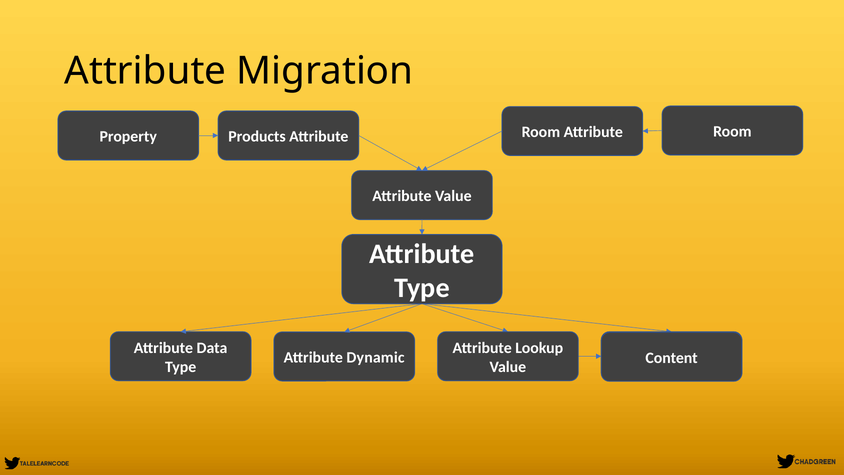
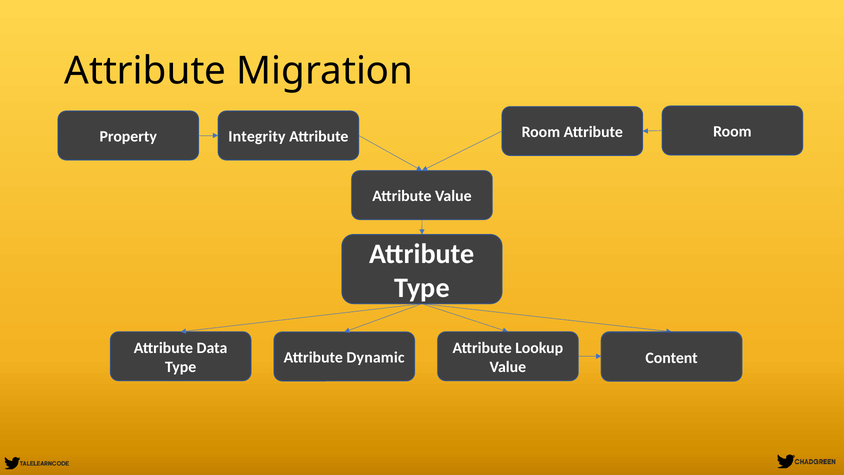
Products: Products -> Integrity (257, 137)
